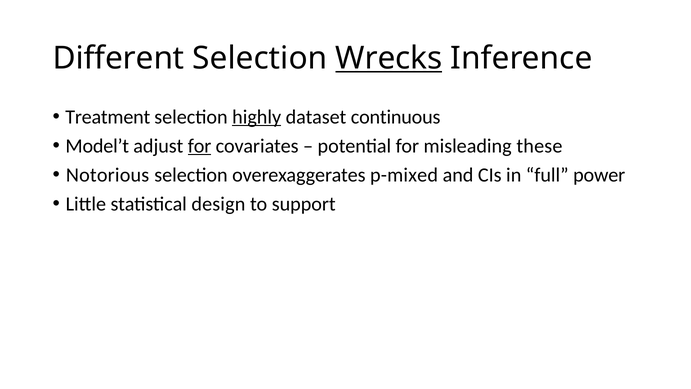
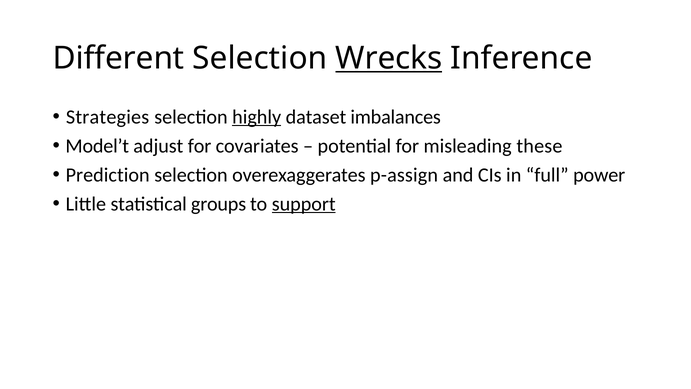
Treatment: Treatment -> Strategies (108, 117)
continuous: continuous -> imbalances (396, 117)
for underline: present -> none (200, 146)
Notorious: Notorious -> Prediction (108, 175)
p-mixed: p-mixed -> p-assign (404, 175)
design: design -> groups (219, 204)
support underline: none -> present (304, 204)
